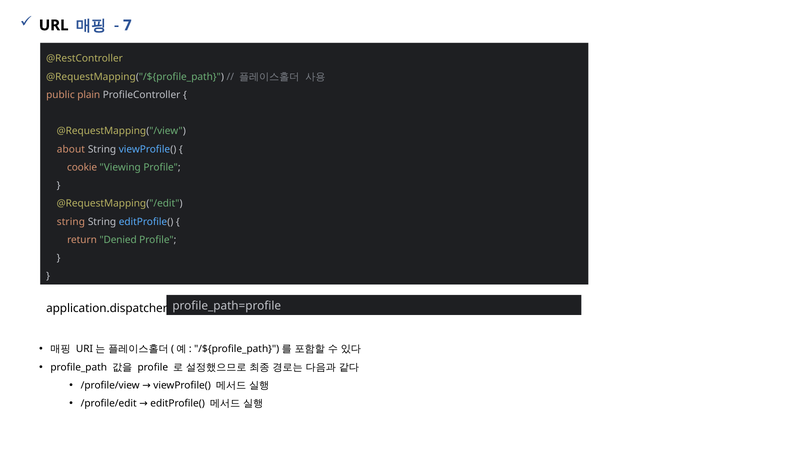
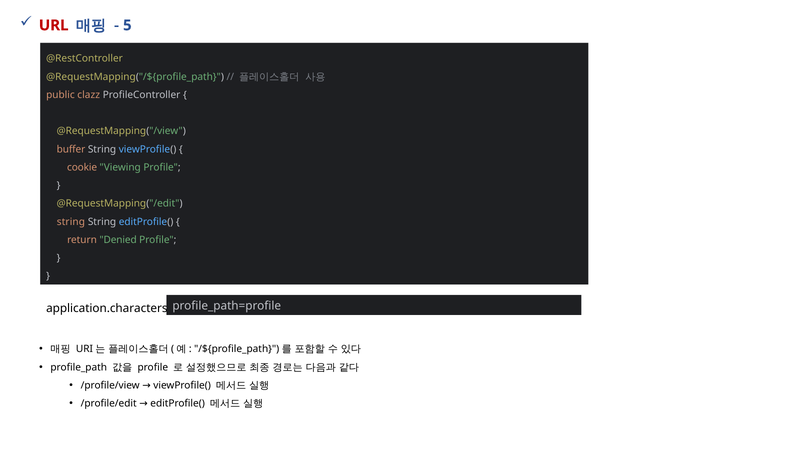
URL colour: black -> red (54, 25)
7: 7 -> 5 (127, 25)
plain: plain -> clazz (89, 95)
about: about -> buffer (71, 149)
application.dispatcher: application.dispatcher -> application.characters (107, 308)
